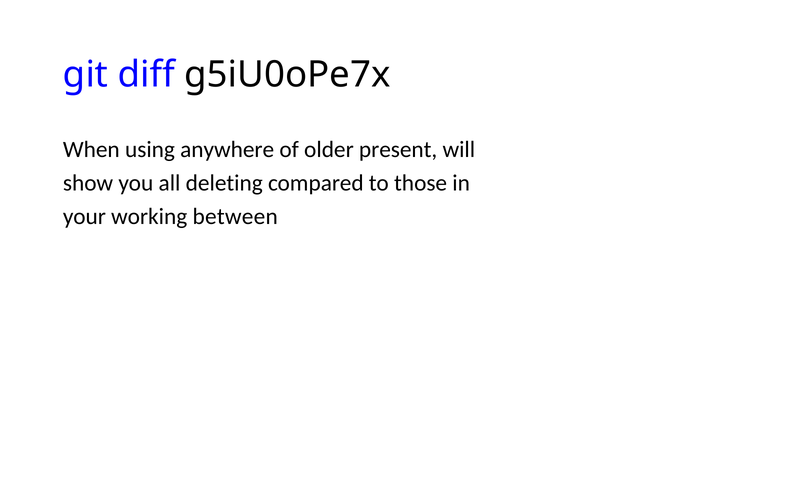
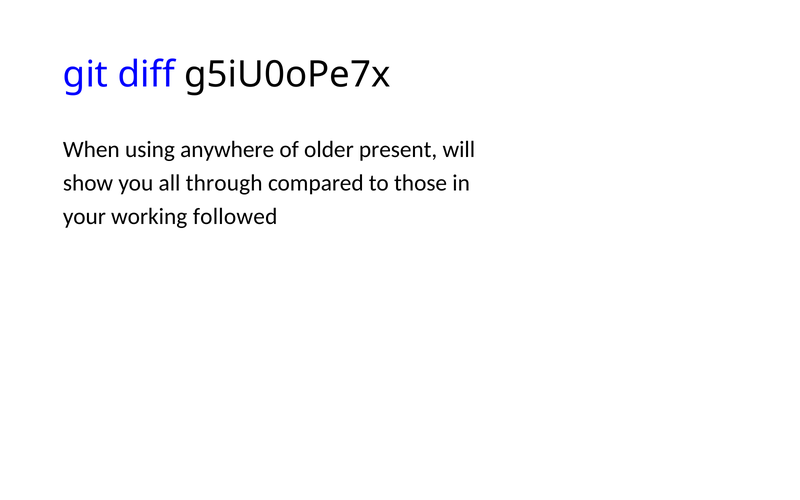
deleting: deleting -> through (224, 183)
between: between -> followed (235, 217)
